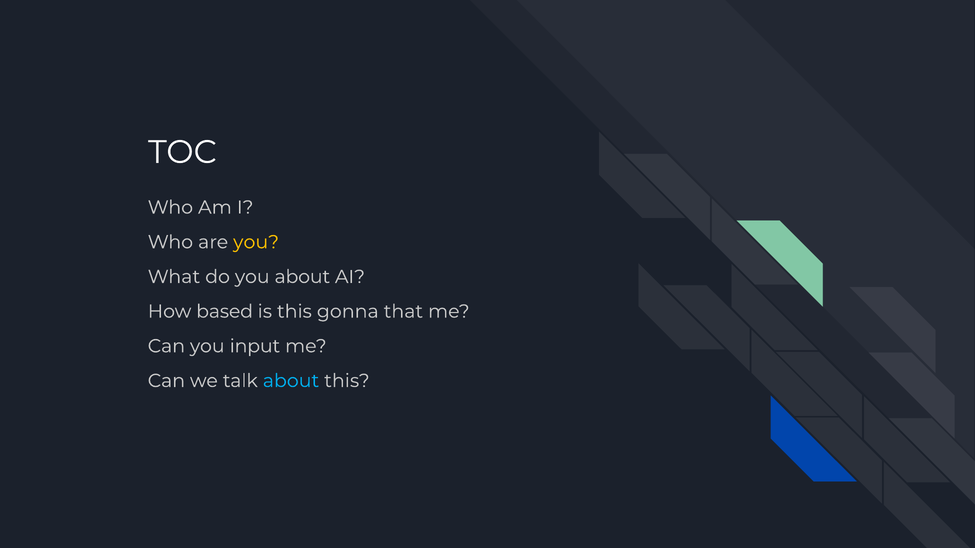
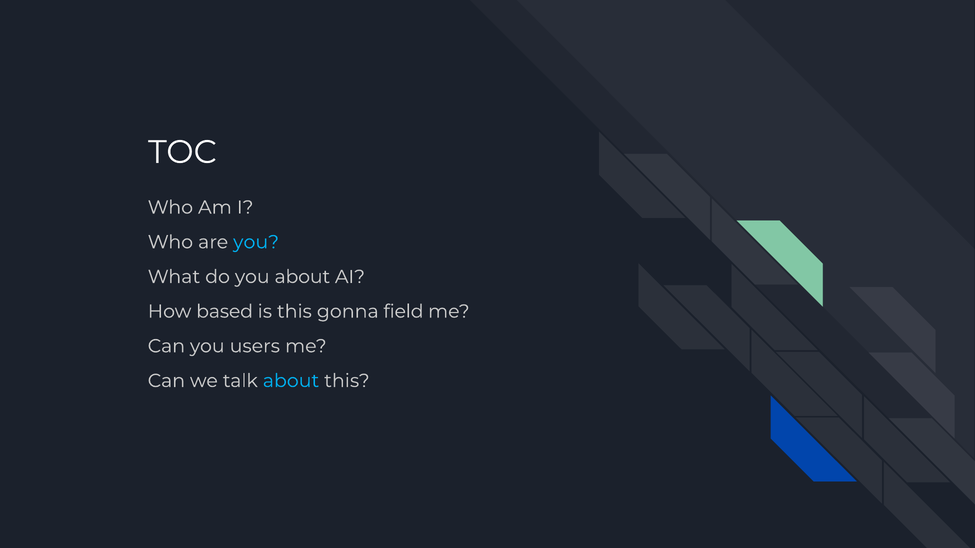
you colour: yellow -> light blue (256, 242)
that: that -> field (403, 312)
input: input -> users (255, 346)
